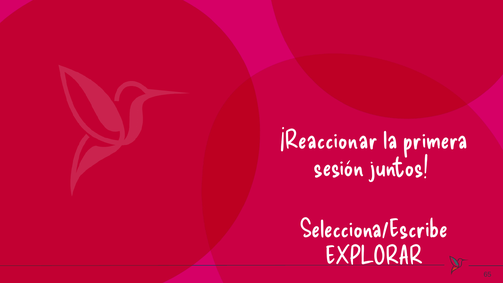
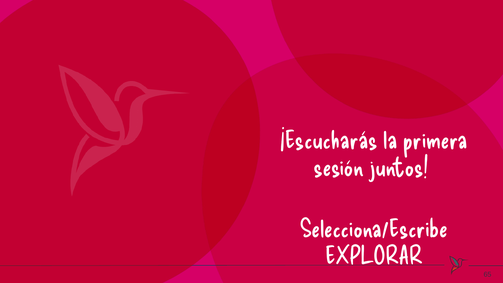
¡Reaccionar: ¡Reaccionar -> ¡Escucharás (329, 141)
